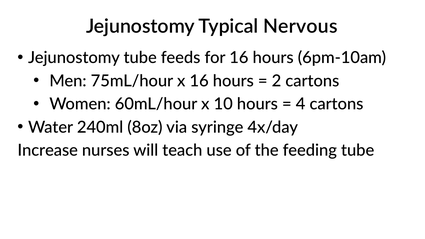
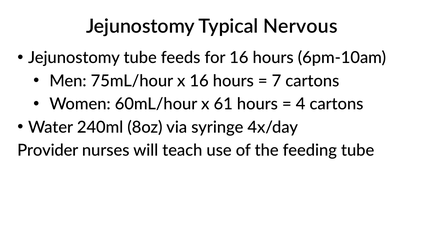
2: 2 -> 7 (276, 81)
10: 10 -> 61 (223, 104)
Increase: Increase -> Provider (48, 150)
